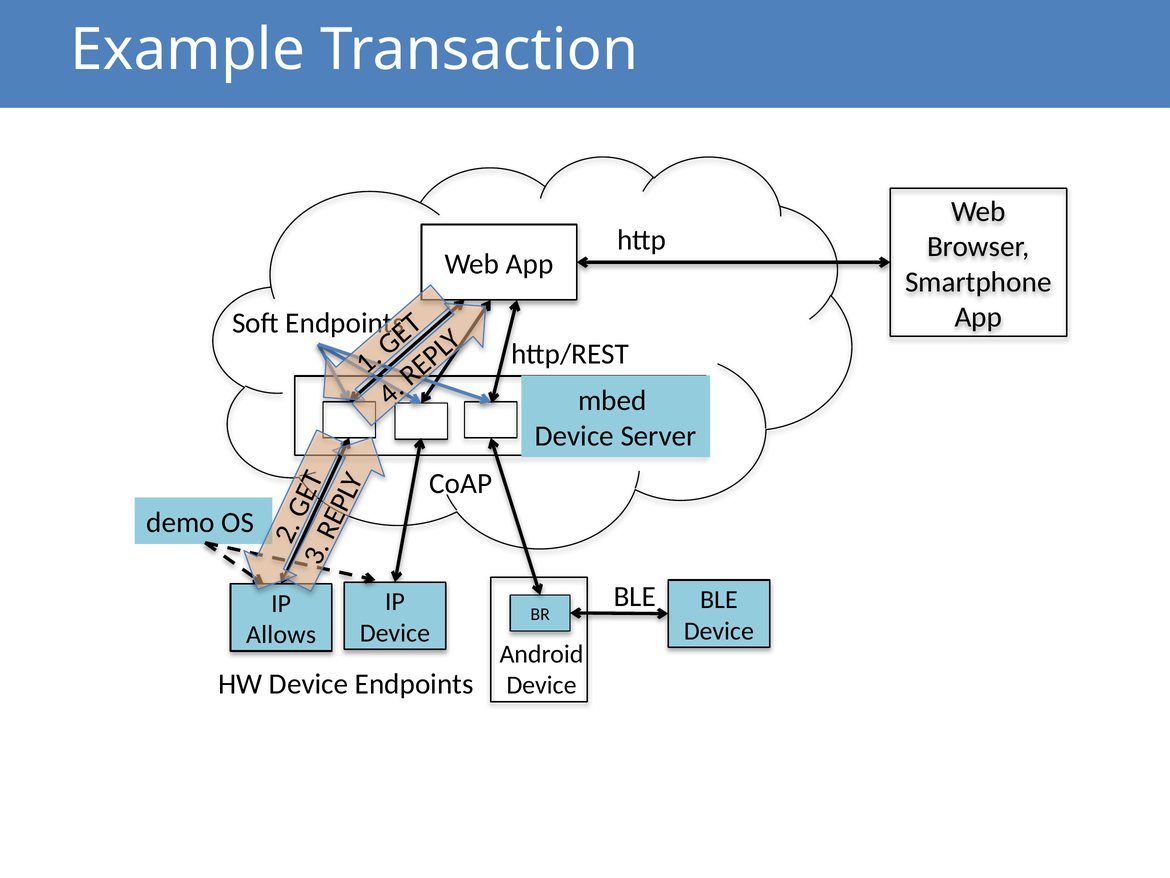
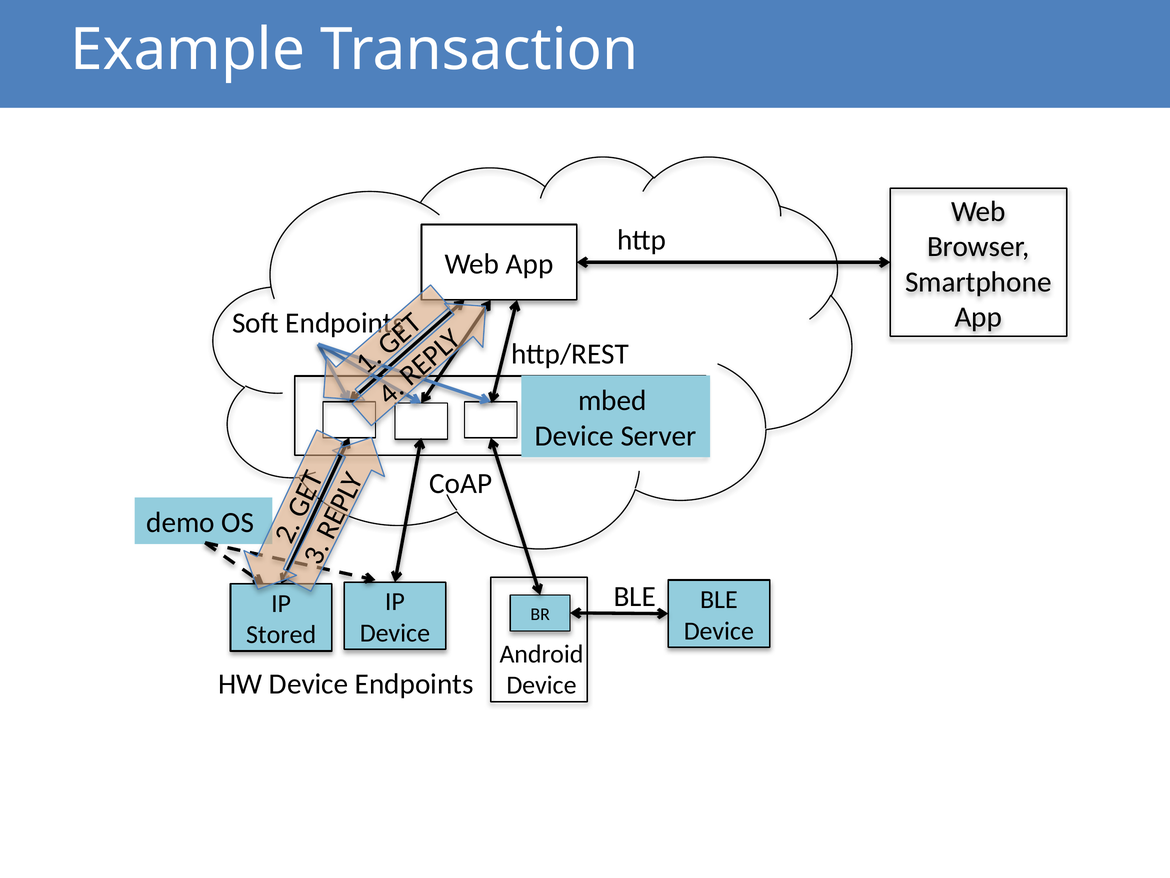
Allows: Allows -> Stored (281, 635)
